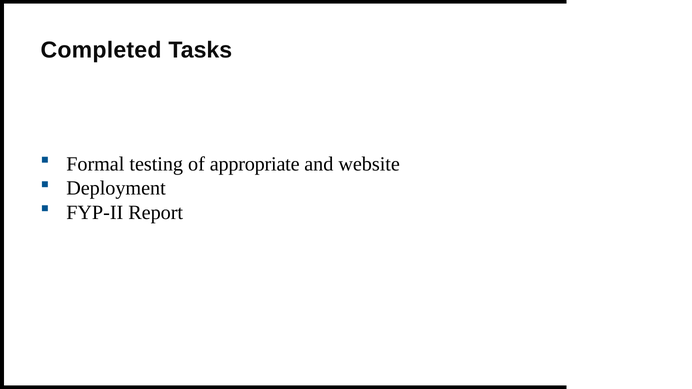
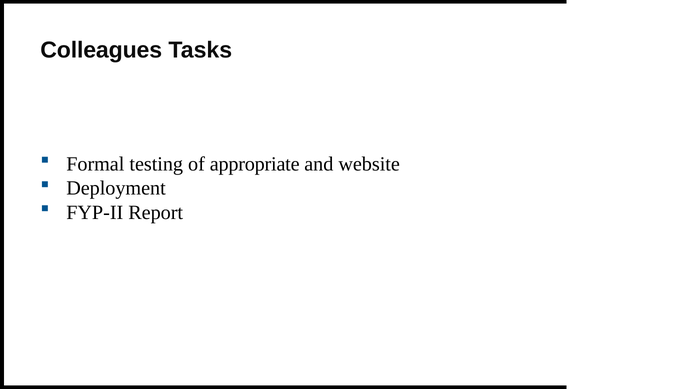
Completed: Completed -> Colleagues (101, 50)
